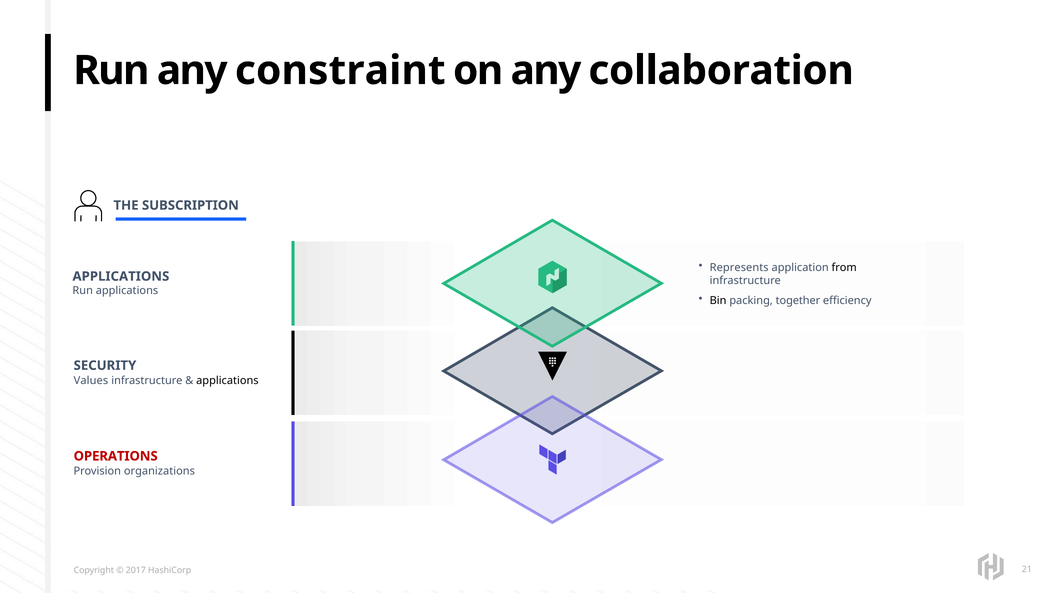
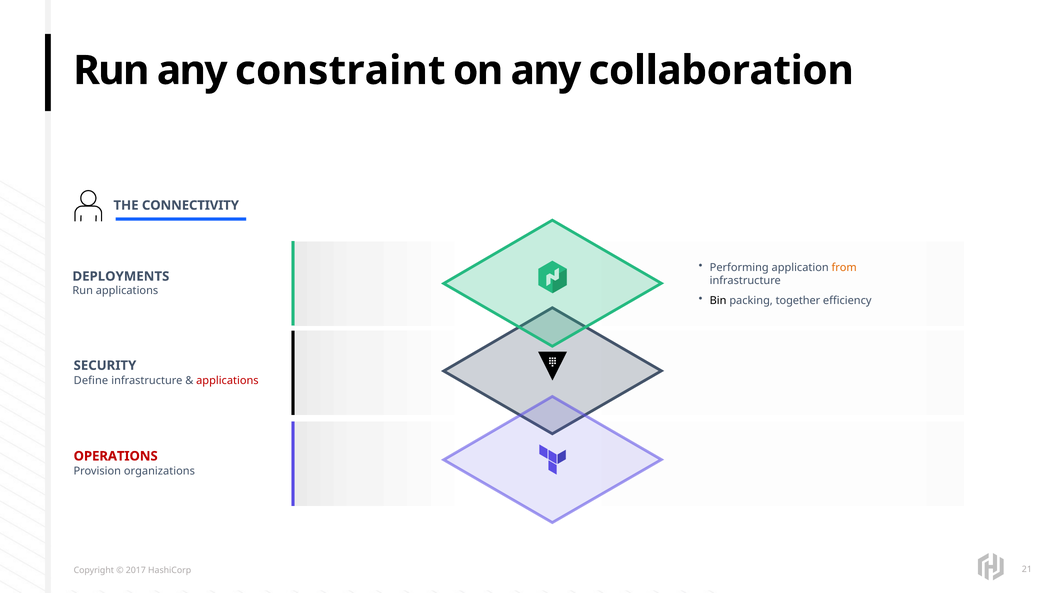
SUBSCRIPTION: SUBSCRIPTION -> CONNECTIVITY (190, 206)
Represents: Represents -> Performing (739, 268)
from colour: black -> orange (844, 268)
APPLICATIONS: APPLICATIONS -> DEPLOYMENTS (121, 277)
Values: Values -> Define (91, 381)
applications colour: black -> red (227, 381)
